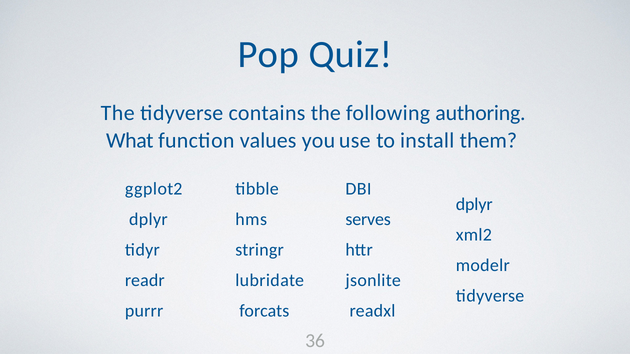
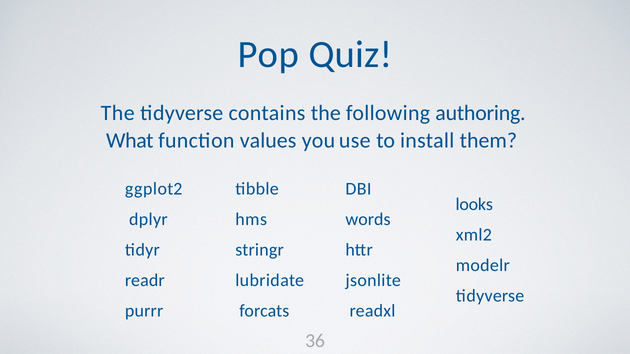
dplyr: dplyr -> looks (474, 204)
serves: serves -> words (368, 220)
